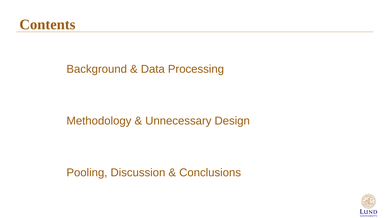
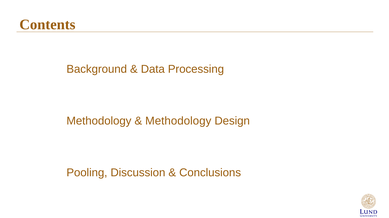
Unnecessary: Unnecessary -> Methodology (178, 121)
